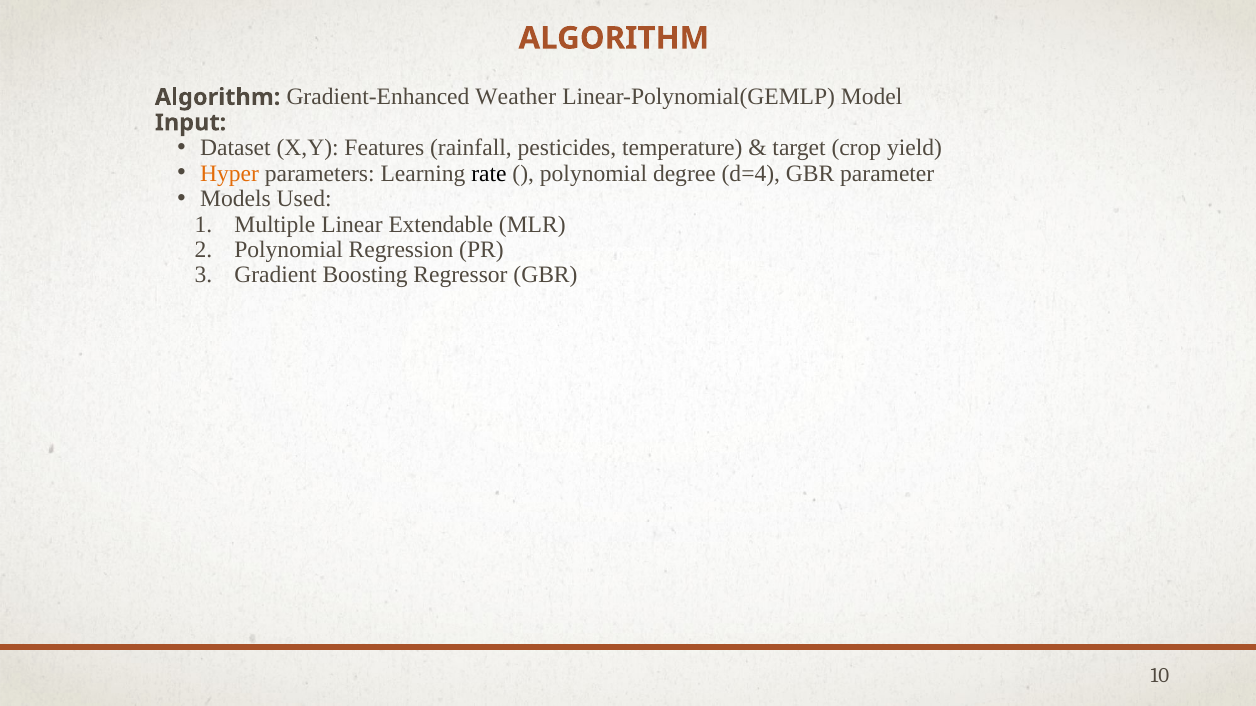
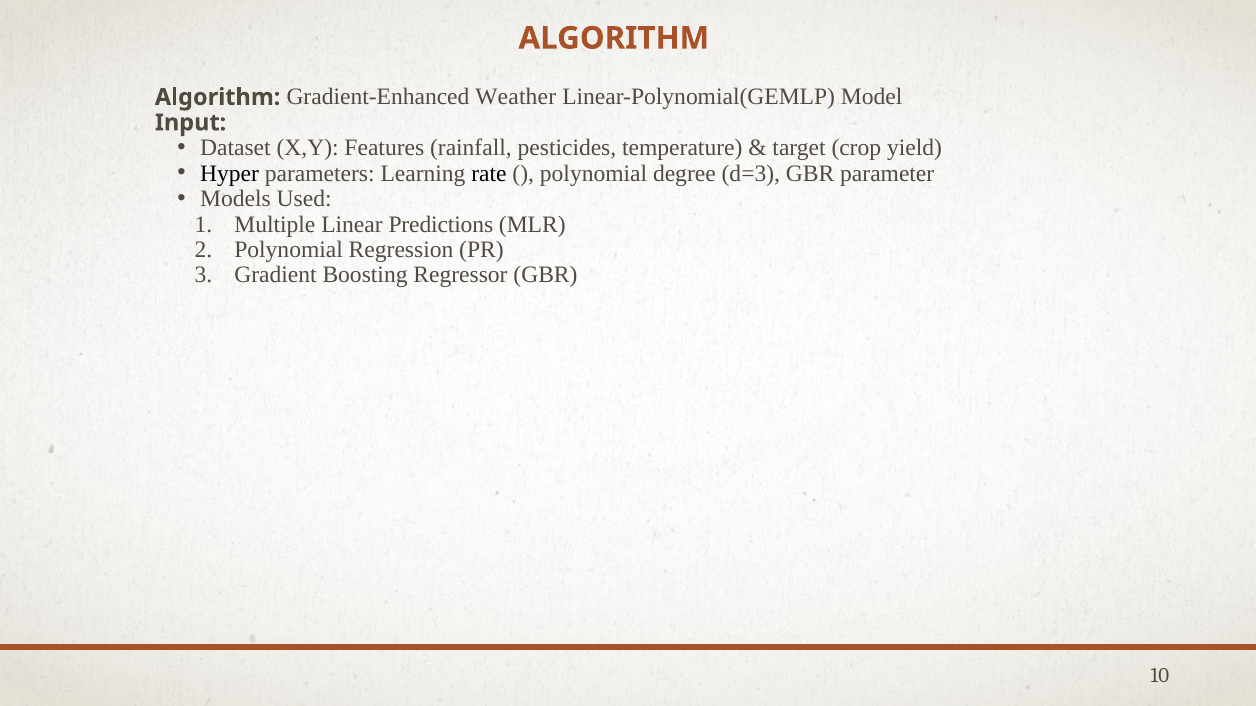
Hyper colour: orange -> black (230, 174)
d=4: d=4 -> d=3 (751, 174)
Extendable: Extendable -> Predictions (441, 224)
